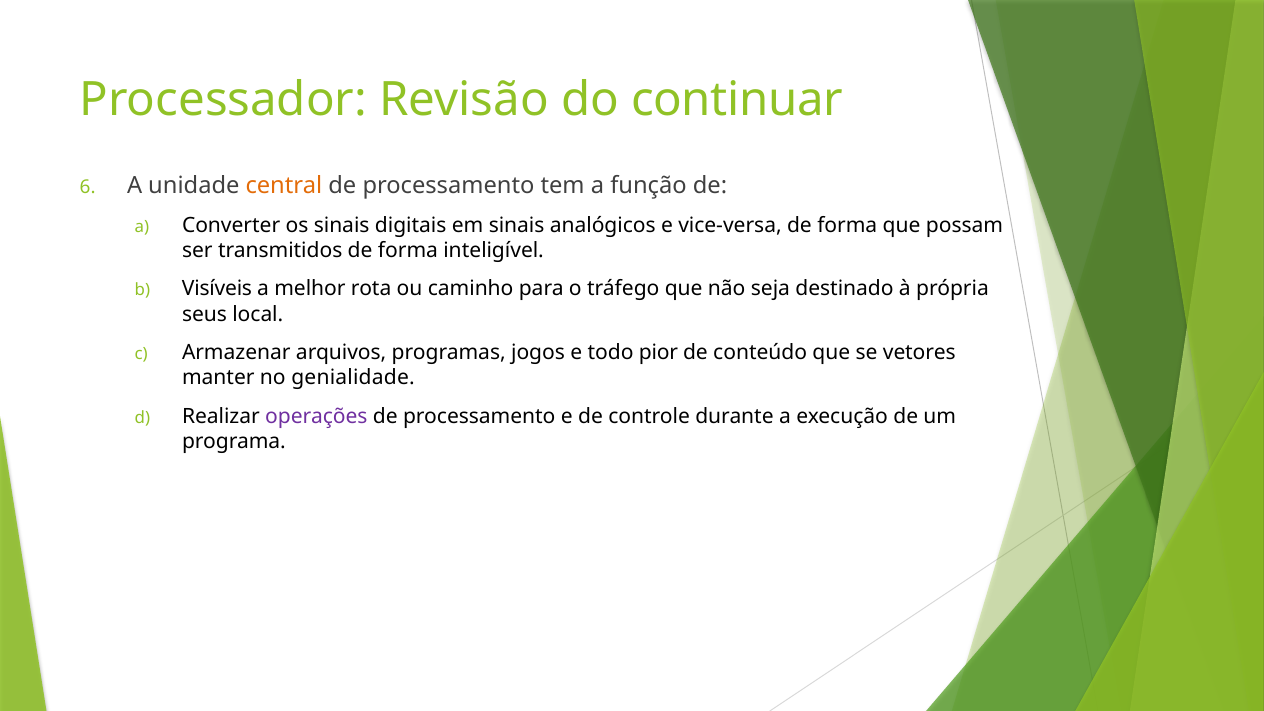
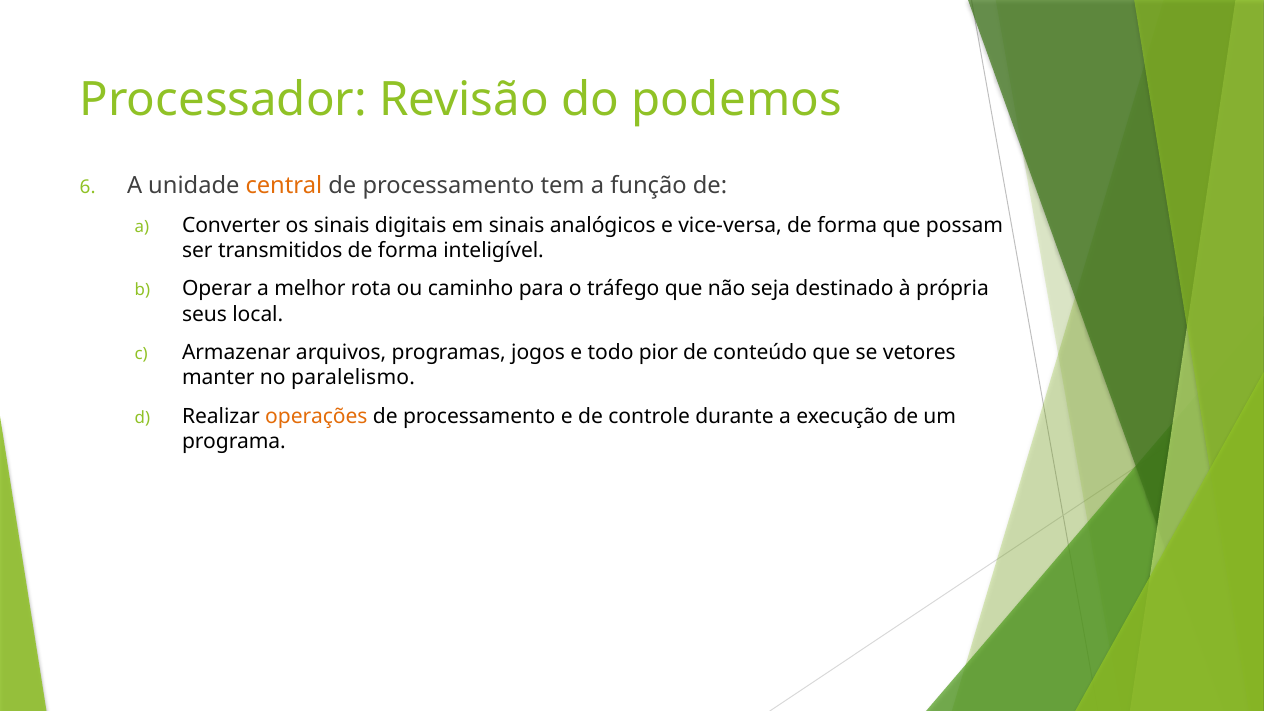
continuar: continuar -> podemos (737, 100)
Visíveis: Visíveis -> Operar (217, 289)
genialidade: genialidade -> paralelismo (353, 378)
operações colour: purple -> orange (316, 416)
